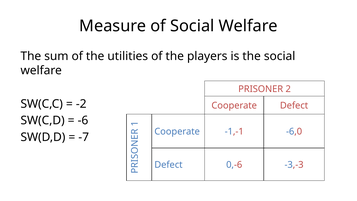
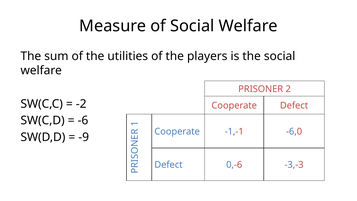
-7: -7 -> -9 (84, 137)
